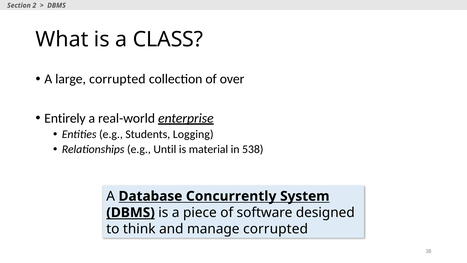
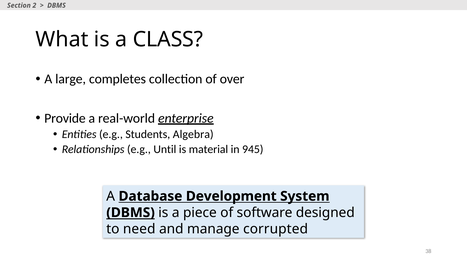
large corrupted: corrupted -> completes (117, 79)
Entirely: Entirely -> Provide (65, 118)
Logging: Logging -> Algebra (193, 134)
538: 538 -> 945 (253, 149)
Concurrently: Concurrently -> Development (231, 196)
think: think -> need (139, 229)
